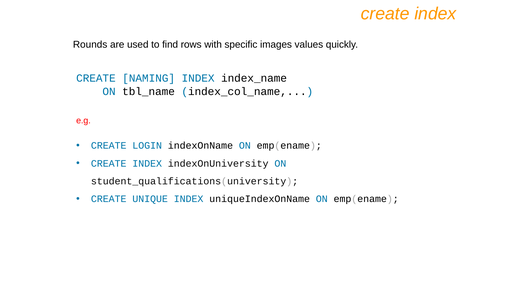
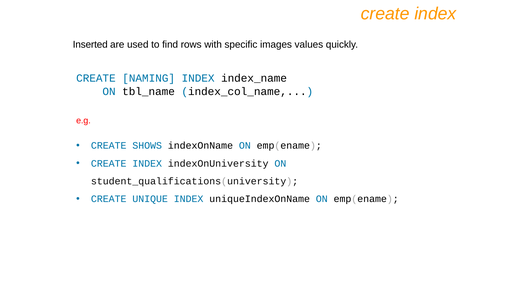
Rounds: Rounds -> Inserted (90, 45)
LOGIN: LOGIN -> SHOWS (147, 146)
